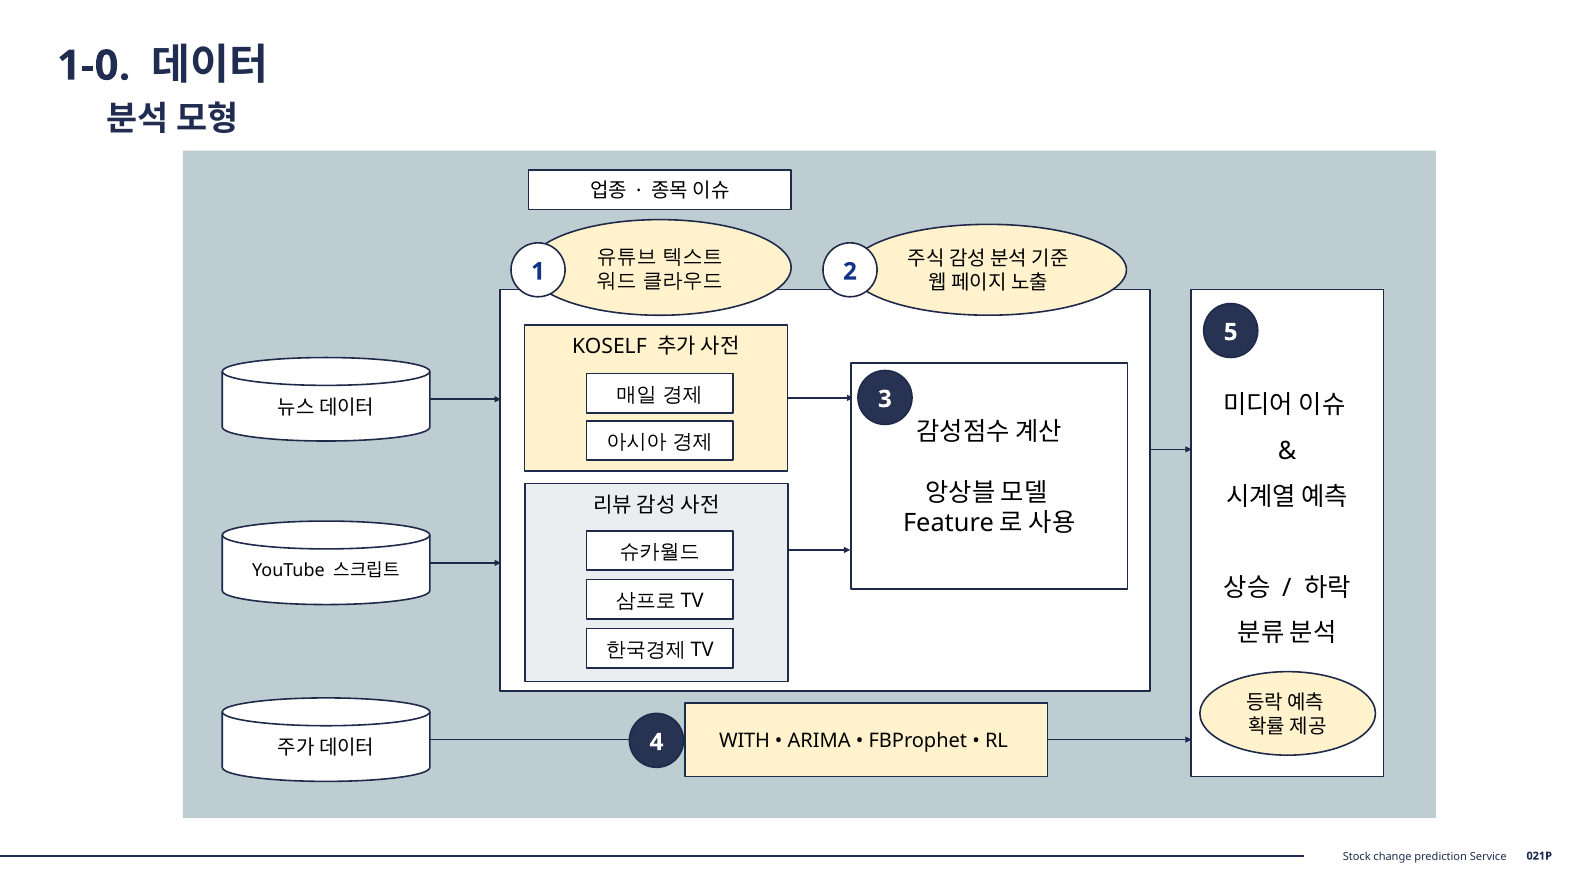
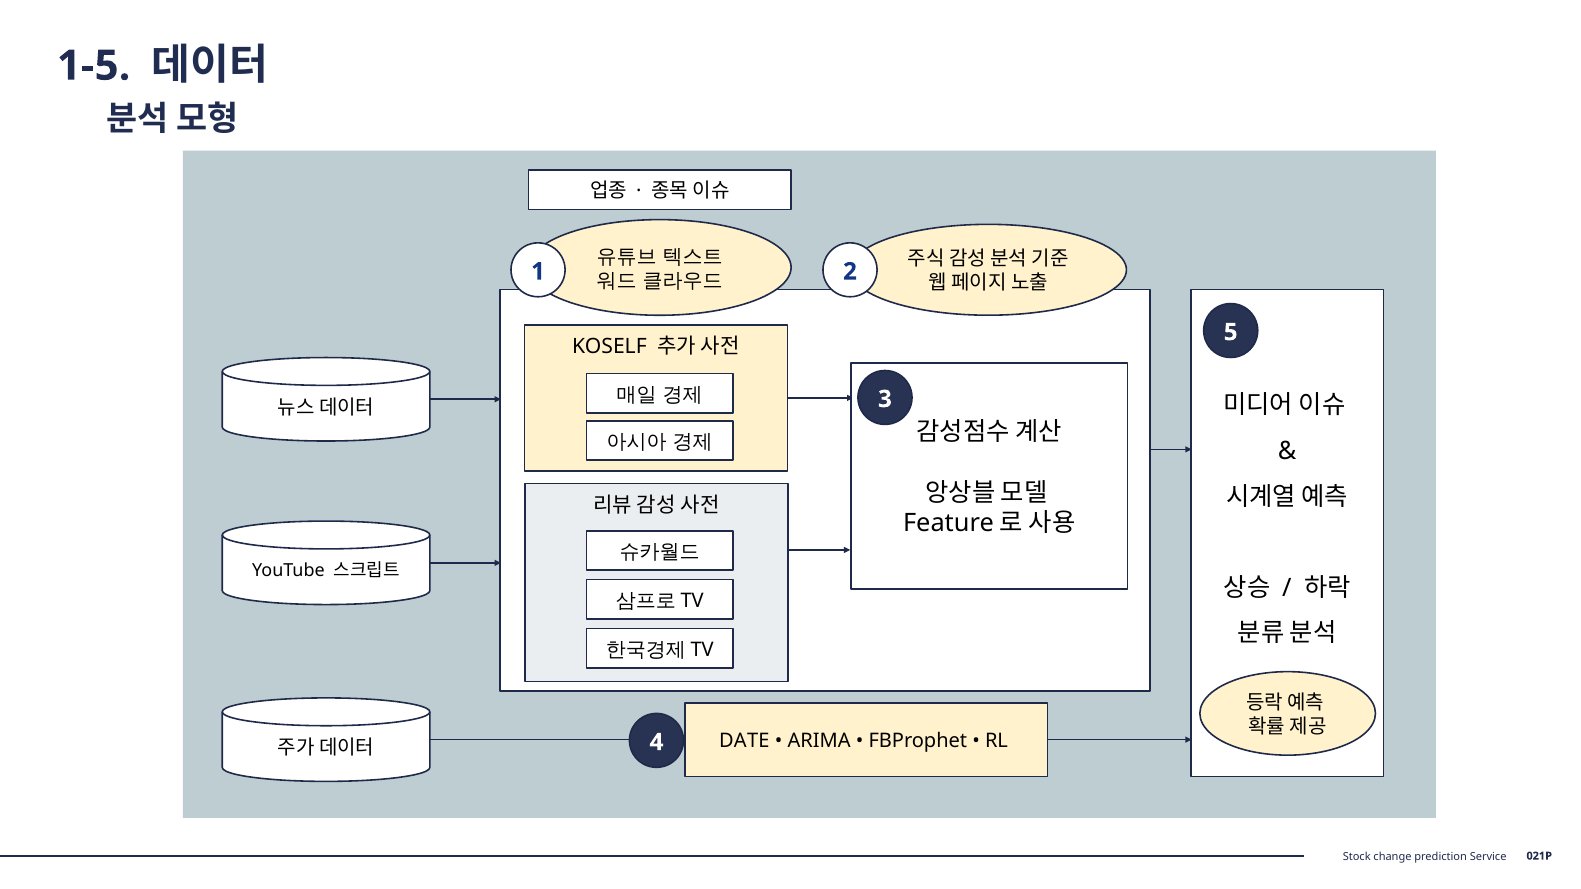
1-0: 1-0 -> 1-5 (94, 66)
WITH: WITH -> DATE (744, 741)
